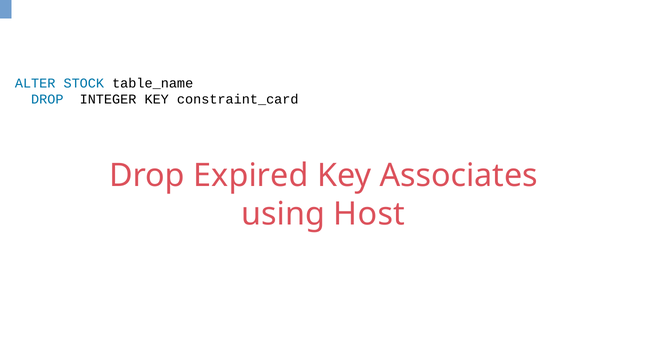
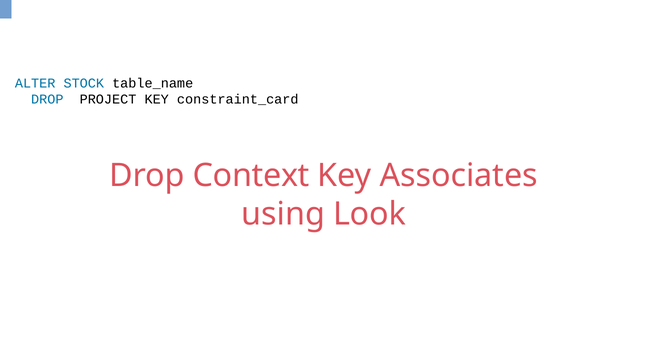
INTEGER: INTEGER -> PROJECT (108, 99)
Expired: Expired -> Context (251, 175)
Host: Host -> Look (370, 214)
